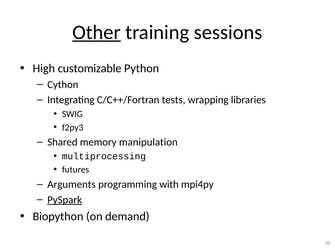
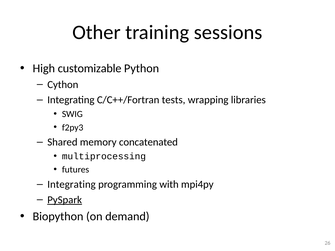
Other underline: present -> none (97, 32)
manipulation: manipulation -> concatenated (148, 142)
Arguments: Arguments -> Integrating (72, 185)
